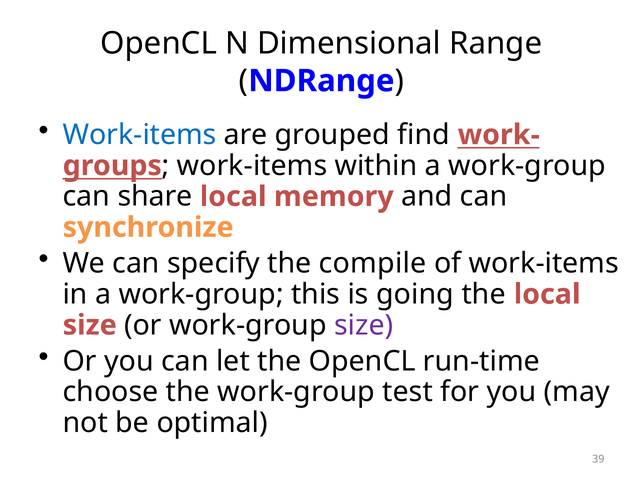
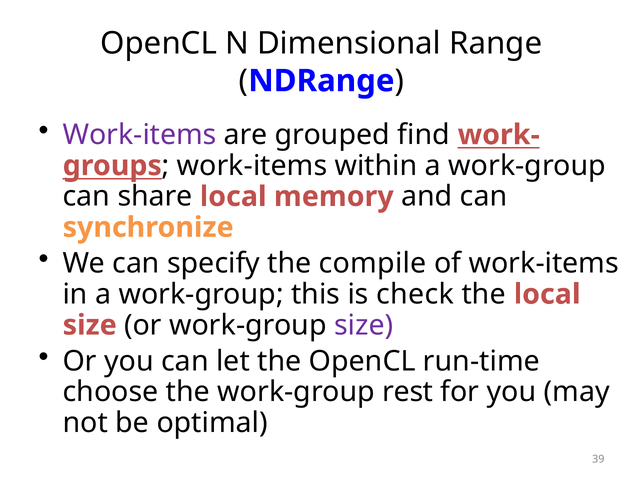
Work-items colour: blue -> purple (140, 135)
going: going -> check (415, 294)
test: test -> rest (408, 392)
